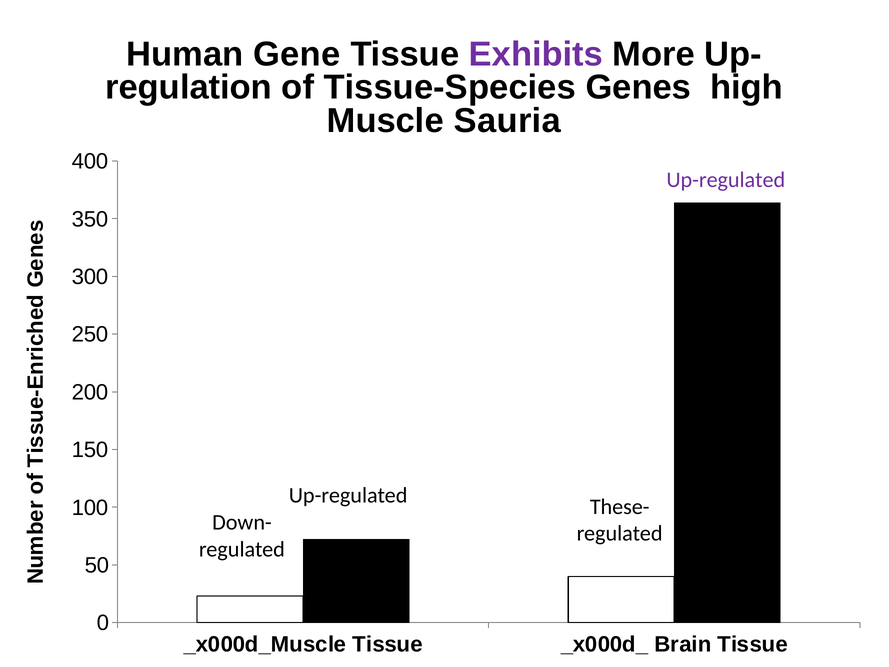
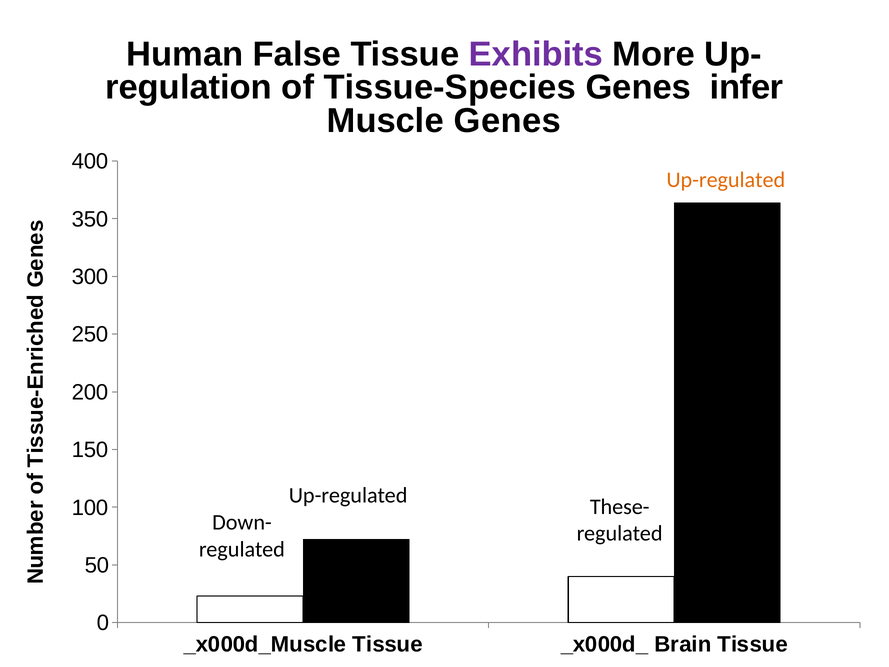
Gene: Gene -> False (297, 54)
high: high -> infer (747, 87)
Muscle Sauria: Sauria -> Genes (507, 121)
Up-regulated colour: purple -> orange (726, 180)
